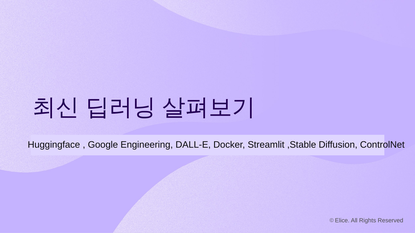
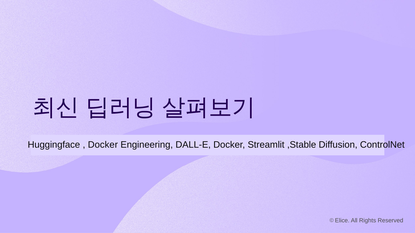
Google: Google -> Docker (103, 145)
